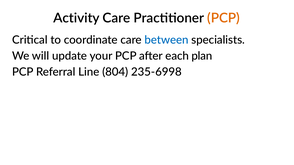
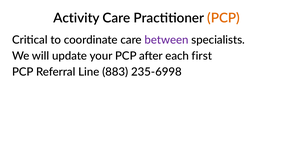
between colour: blue -> purple (166, 40)
plan: plan -> first (202, 56)
804: 804 -> 883 (115, 72)
